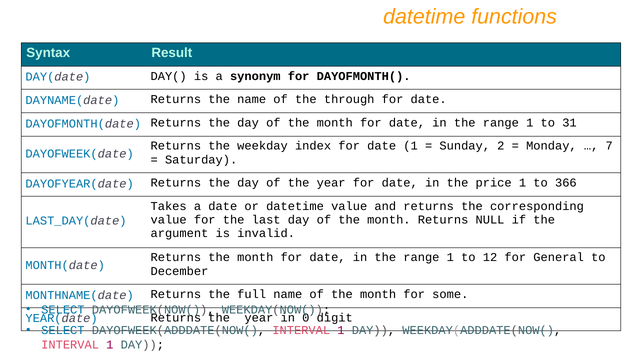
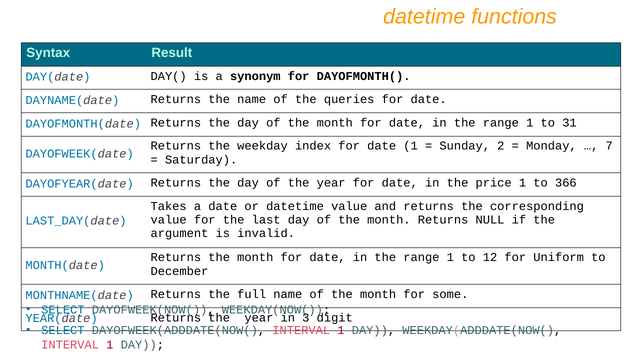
through: through -> queries (349, 100)
General: General -> Uniform (559, 258)
0: 0 -> 3 (306, 318)
